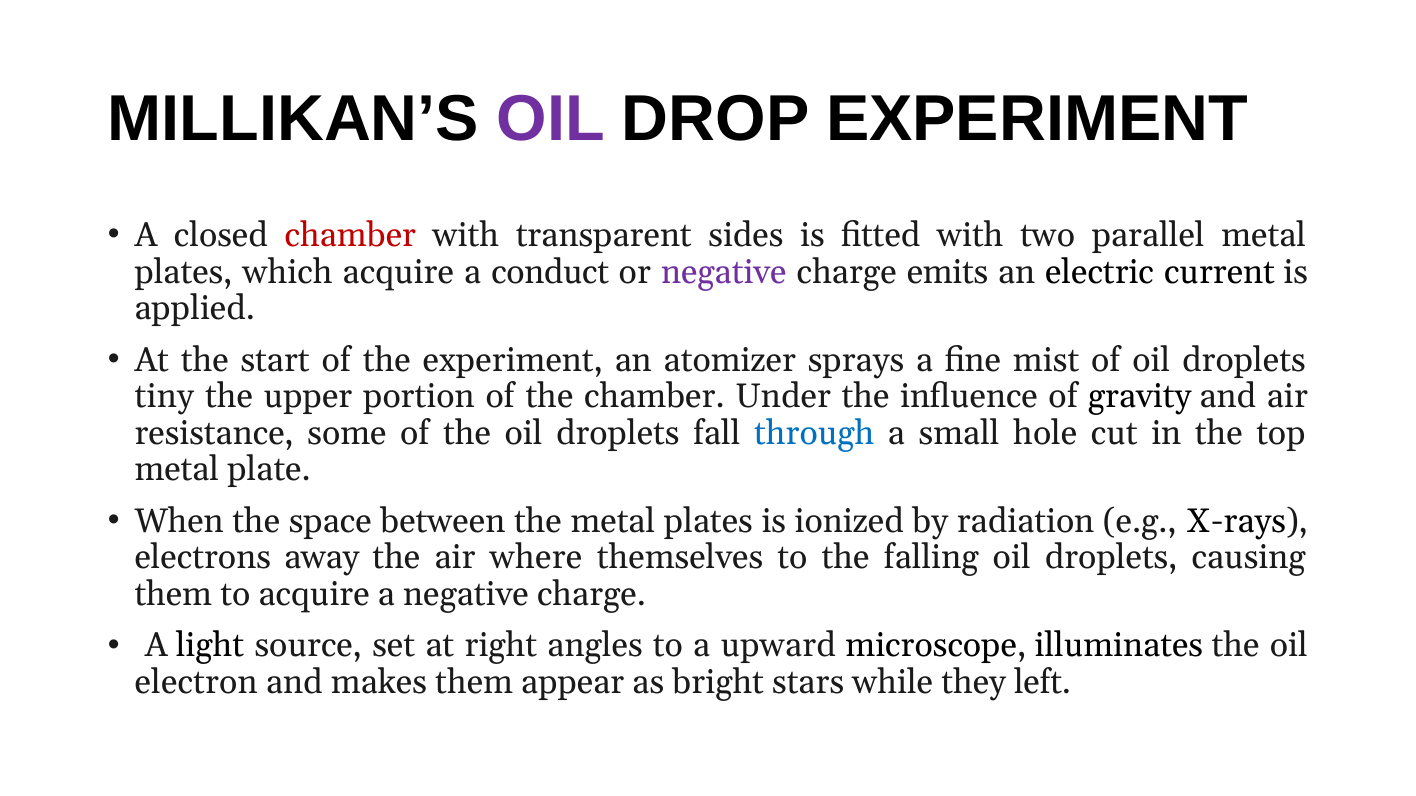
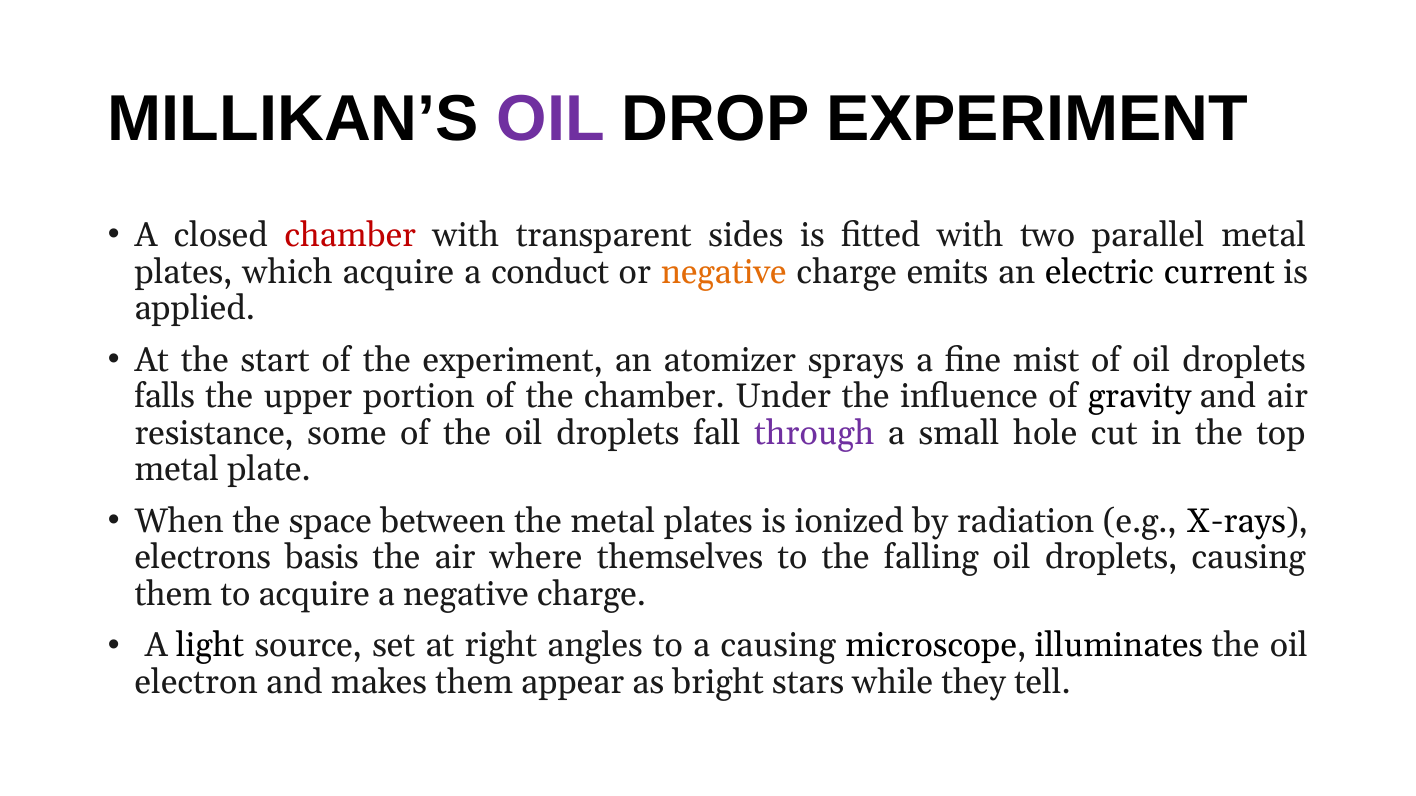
negative colour: purple -> orange (724, 272)
tiny: tiny -> falls (165, 397)
through colour: blue -> purple (814, 433)
away: away -> basis (322, 558)
a upward: upward -> causing (778, 646)
left: left -> tell (1042, 683)
